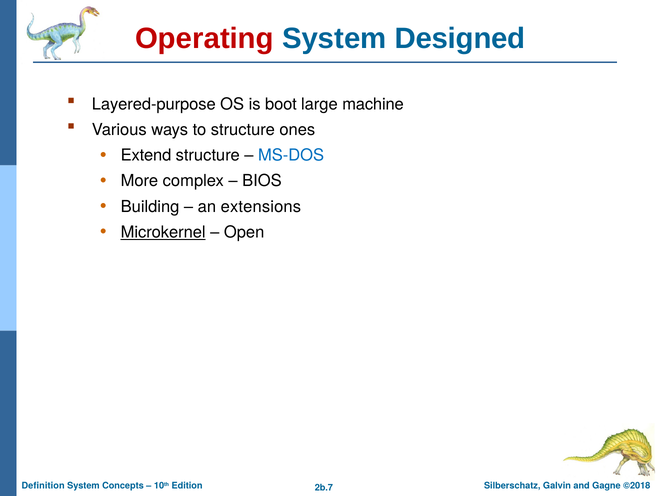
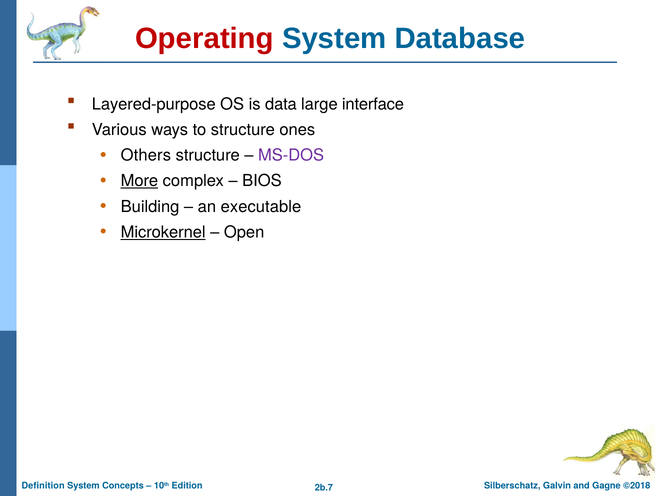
Designed: Designed -> Database (460, 39)
boot: boot -> data (281, 104)
machine: machine -> interface (373, 104)
Extend: Extend -> Others (146, 155)
MS-DOS colour: blue -> purple (291, 155)
More underline: none -> present (139, 181)
extensions: extensions -> executable (261, 207)
